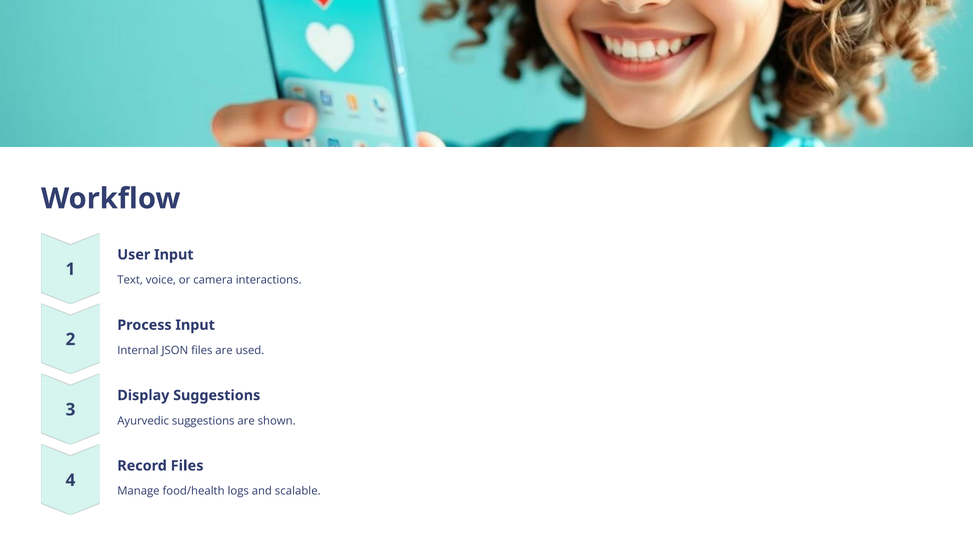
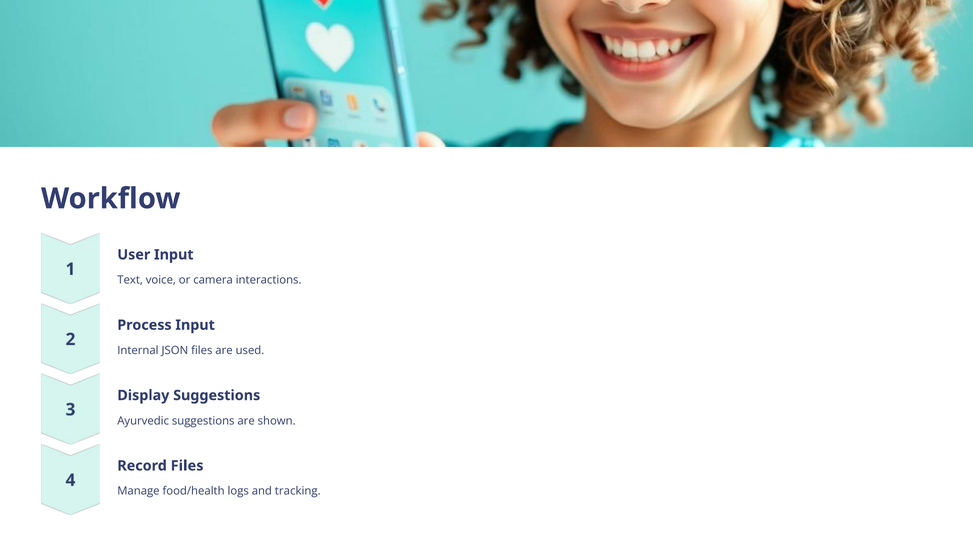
scalable: scalable -> tracking (298, 492)
